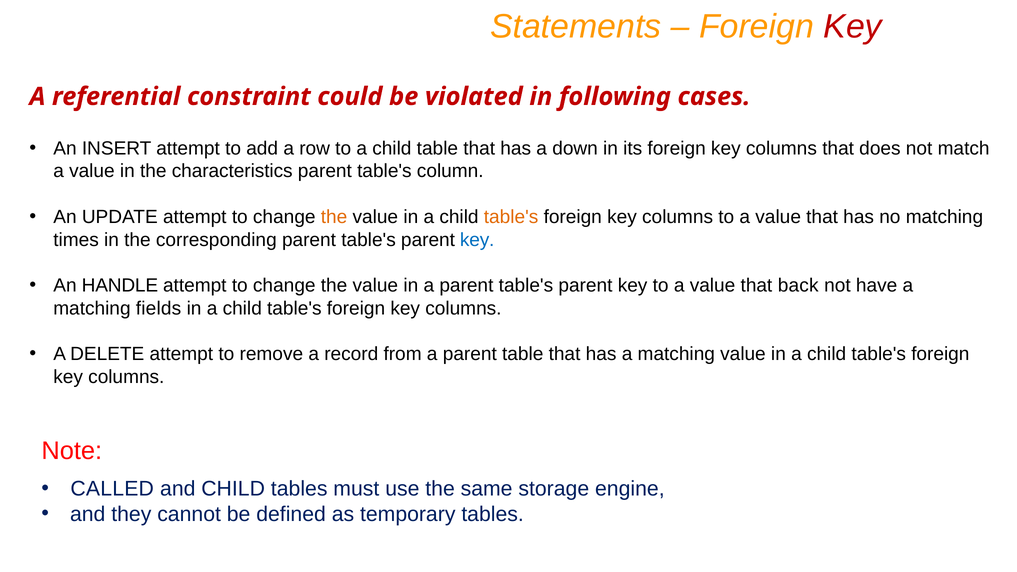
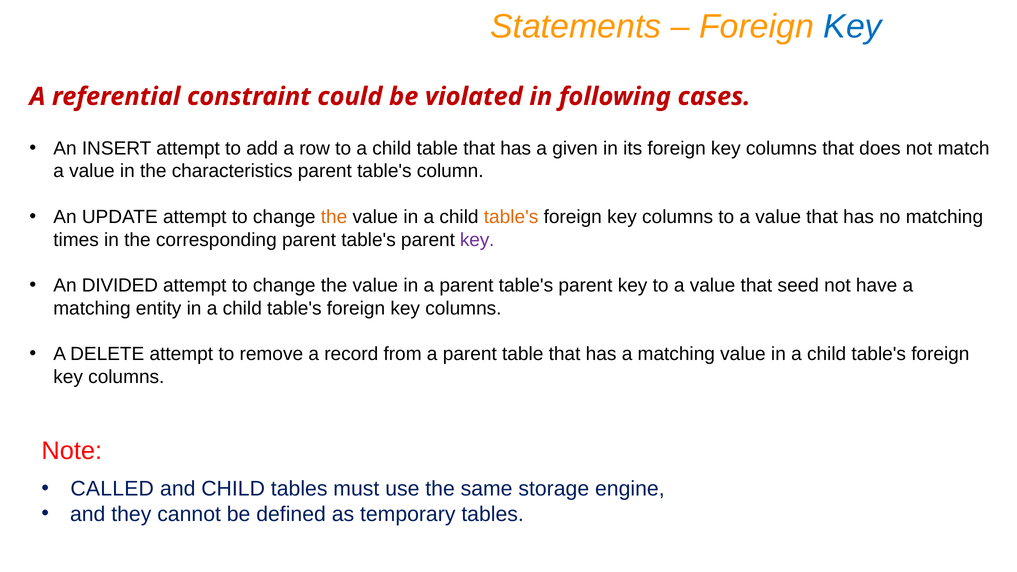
Key colour: red -> blue (853, 26)
down: down -> given (575, 148)
key colour: blue -> purple (477, 240)
HANDLE: HANDLE -> DIVIDED (120, 286)
back: back -> seed (798, 286)
fields: fields -> entity (159, 308)
